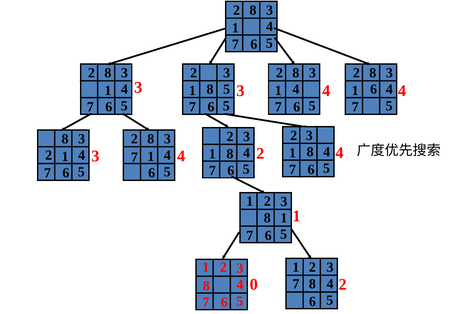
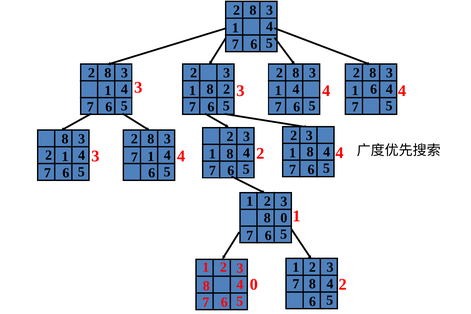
8 5: 5 -> 2 (227, 89)
8 1: 1 -> 0 (284, 218)
